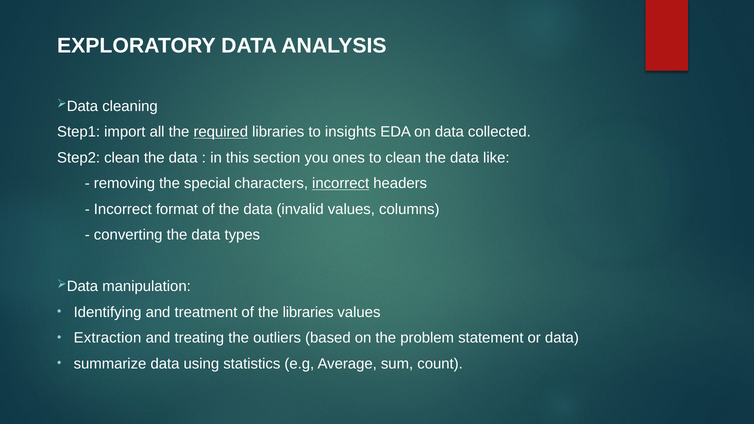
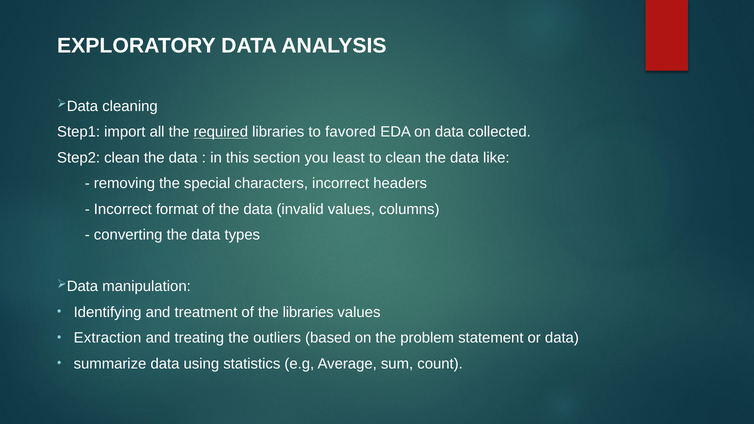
insights: insights -> favored (351, 132)
ones: ones -> least (349, 158)
incorrect underline: present -> none (341, 183)
